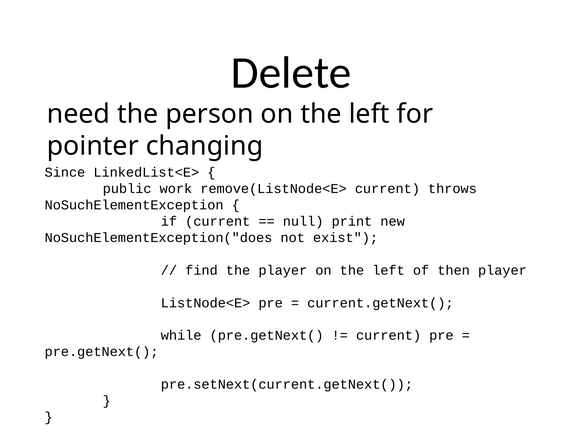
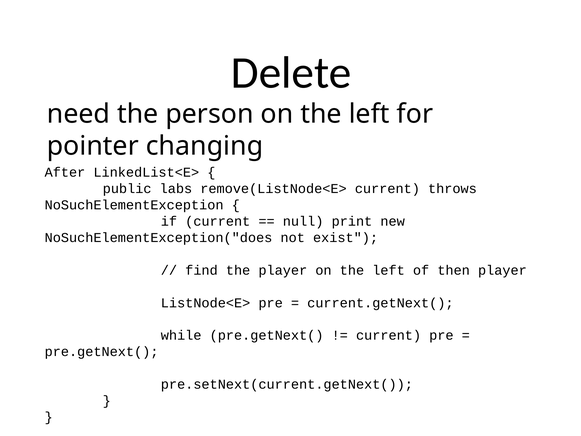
Since: Since -> After (65, 172)
work: work -> labs (176, 189)
